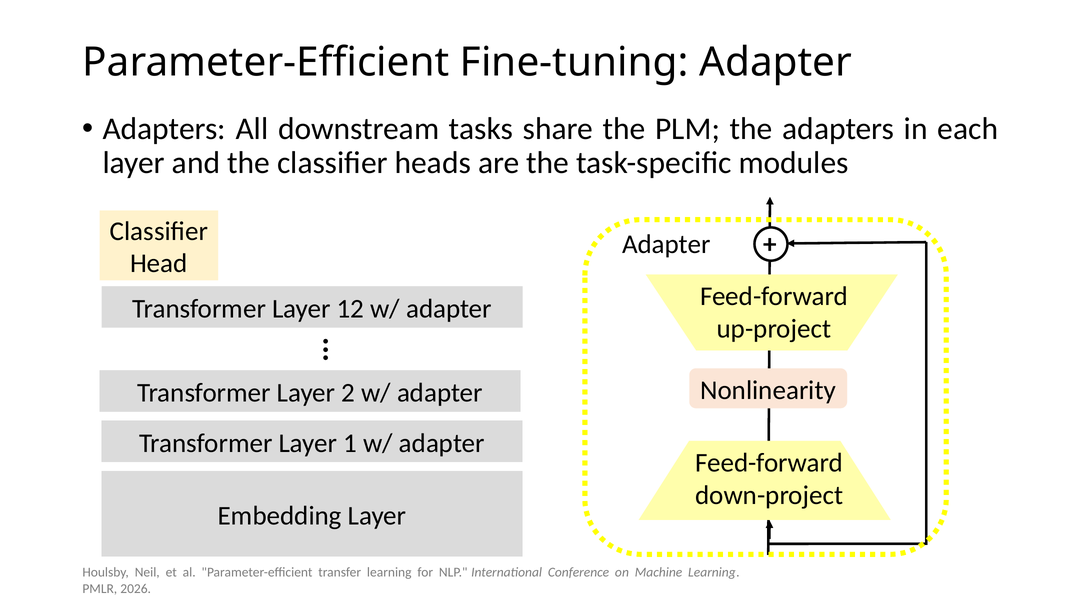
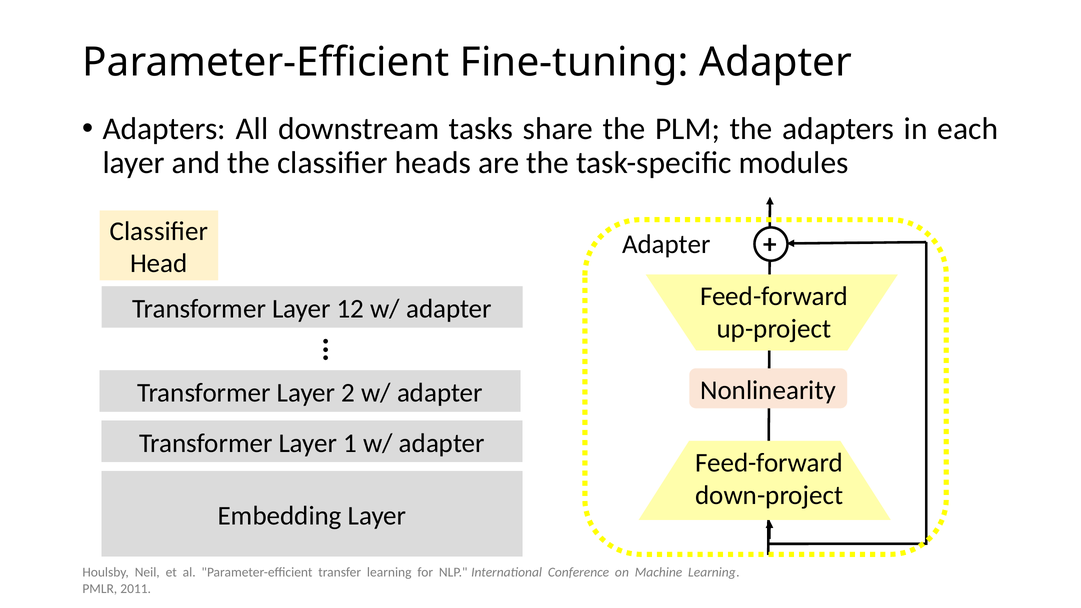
2026: 2026 -> 2011 (136, 589)
